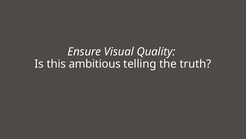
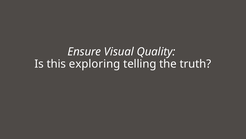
ambitious: ambitious -> exploring (95, 64)
